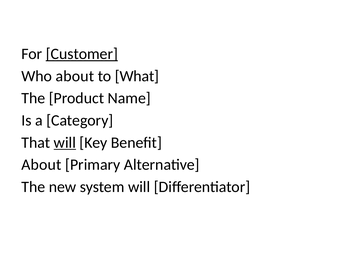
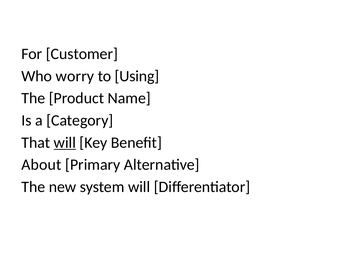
Customer underline: present -> none (82, 54)
Who about: about -> worry (75, 76)
What: What -> Using (137, 76)
